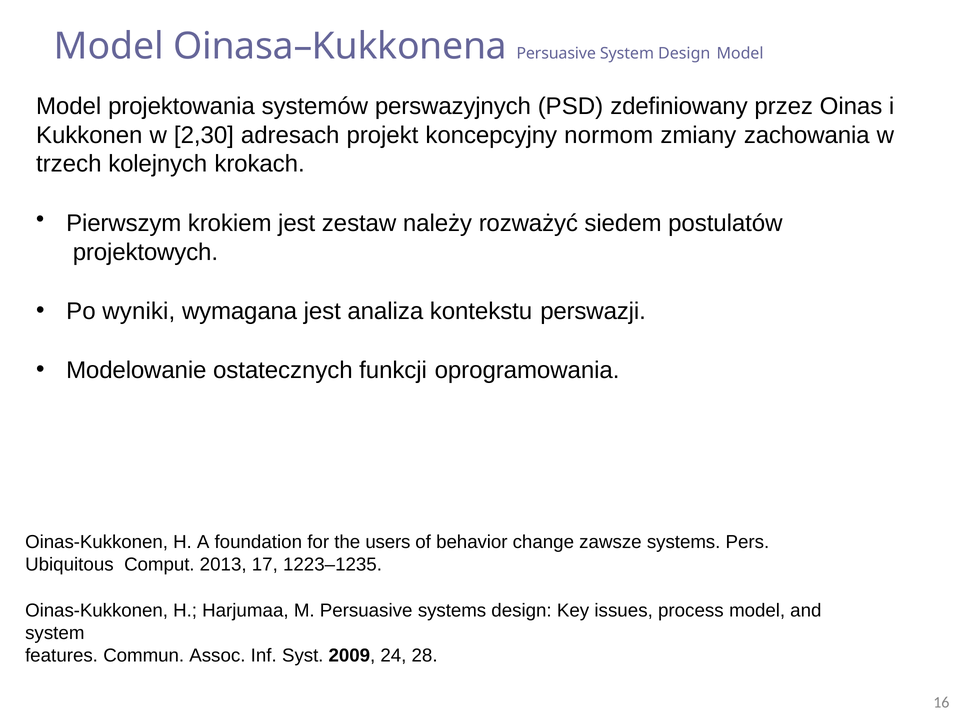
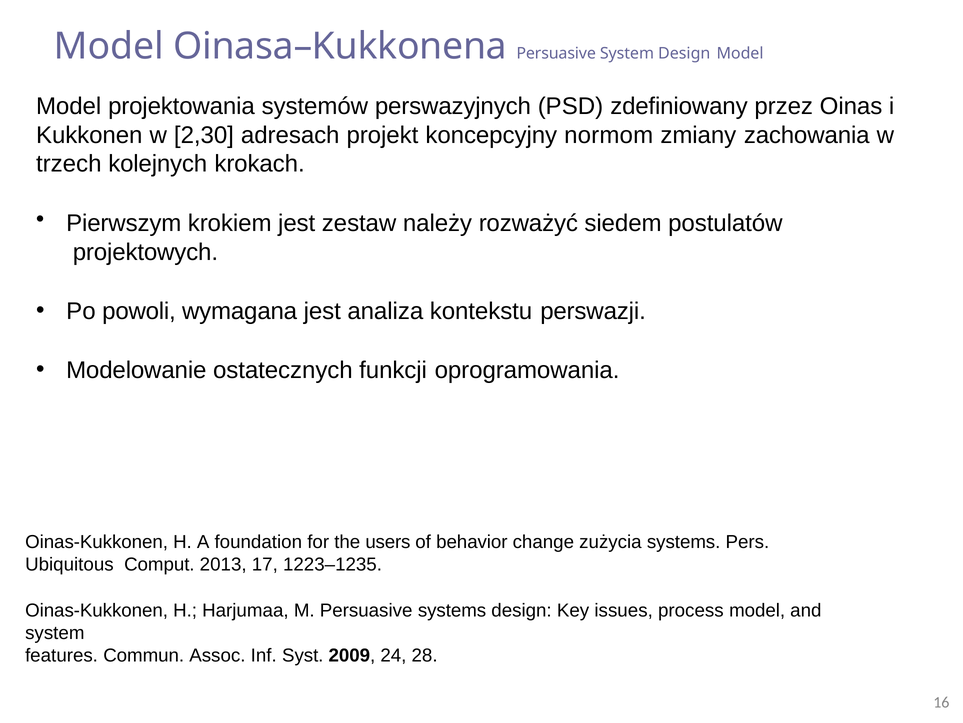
wyniki: wyniki -> powoli (139, 311)
zawsze: zawsze -> zużycia (610, 541)
